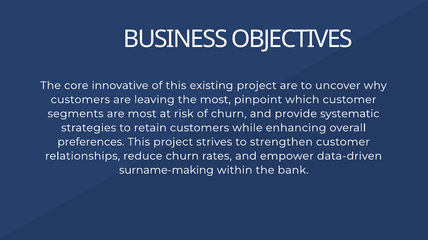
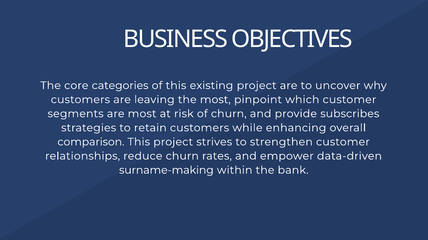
innovative: innovative -> categories (120, 86)
systematic: systematic -> subscribes (350, 114)
preferences: preferences -> comparison (91, 142)
